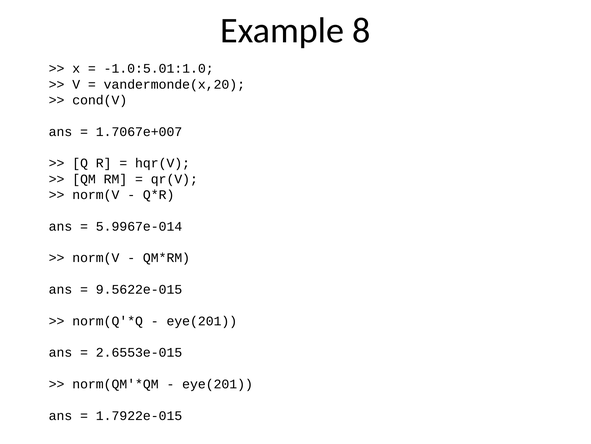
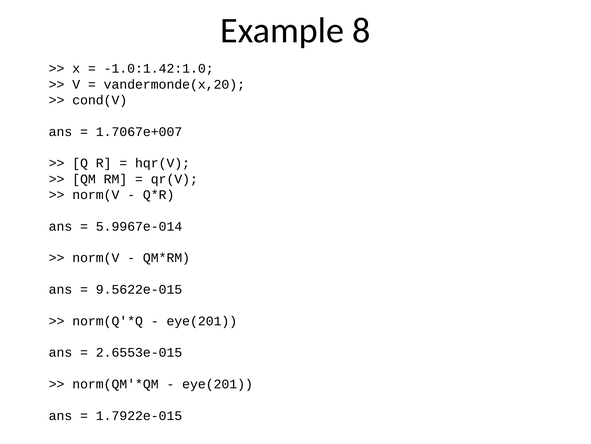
-1.0:5.01:1.0: -1.0:5.01:1.0 -> -1.0:1.42:1.0 (159, 68)
